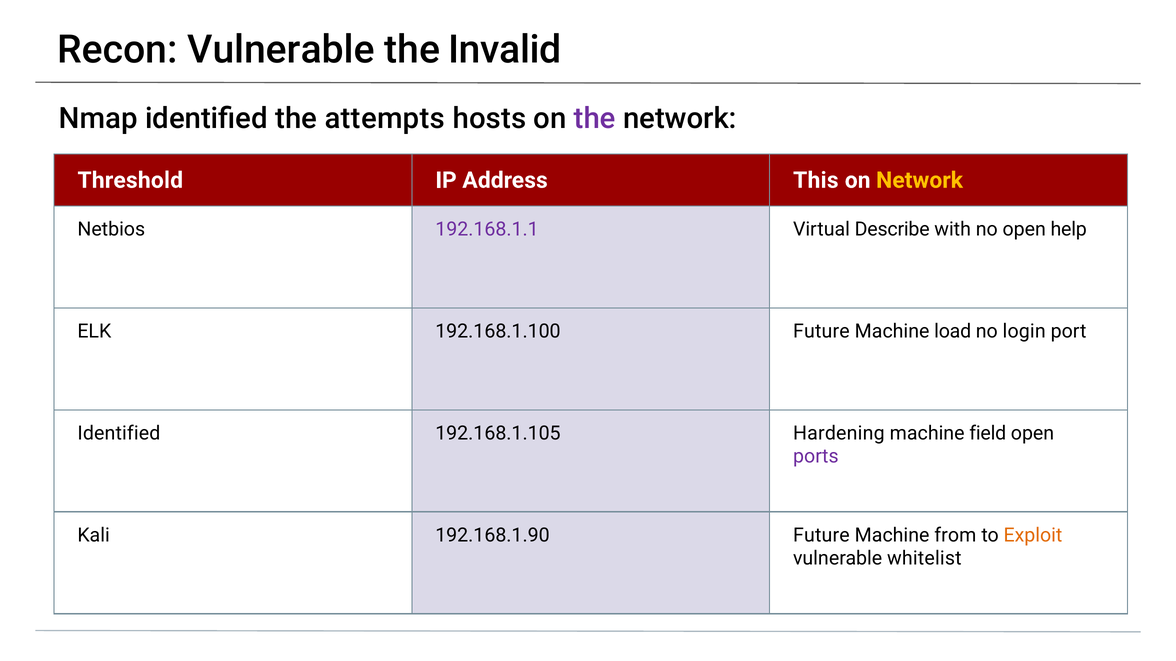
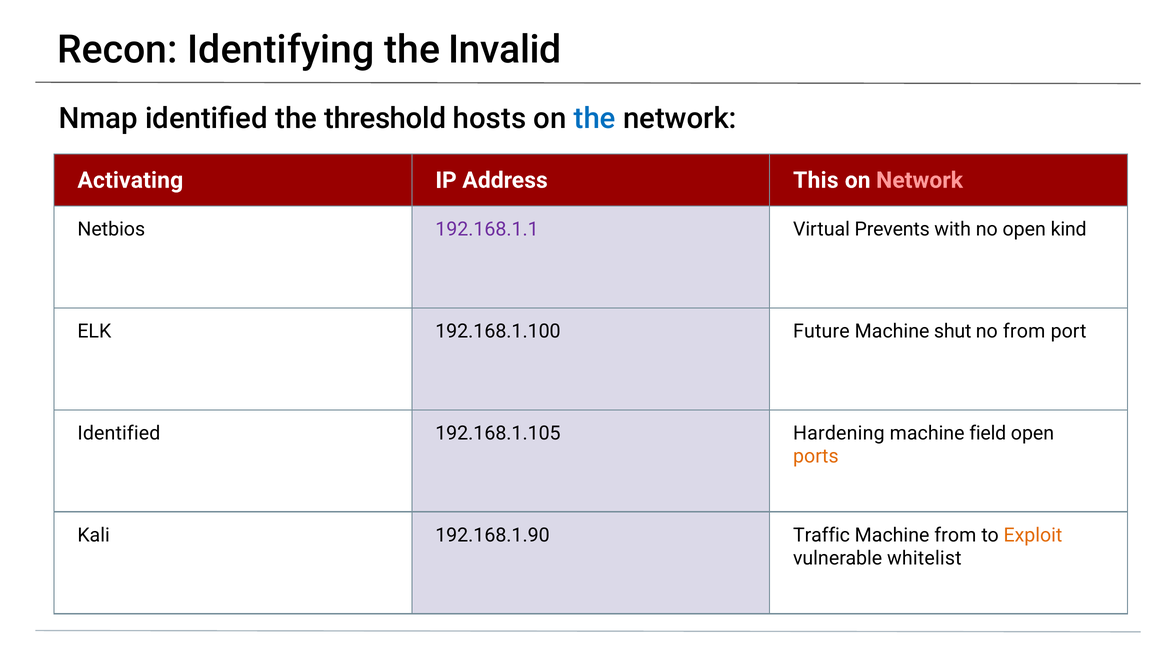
Recon Vulnerable: Vulnerable -> Identifying (281, 50)
attempts: attempts -> threshold (385, 118)
the colour: purple -> blue (595, 118)
Threshold: Threshold -> Activating (130, 180)
Network colour: yellow -> pink (920, 180)
Describe: Describe -> Prevents (892, 230)
help: help -> kind (1069, 230)
load: load -> shut (953, 332)
no login: login -> from (1024, 332)
ports colour: purple -> orange (816, 457)
192.168.1.90 Future: Future -> Traffic (822, 536)
